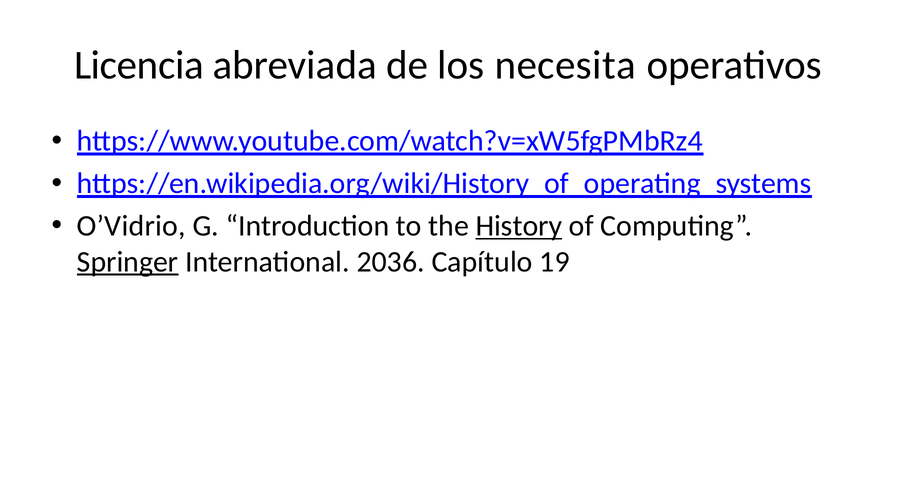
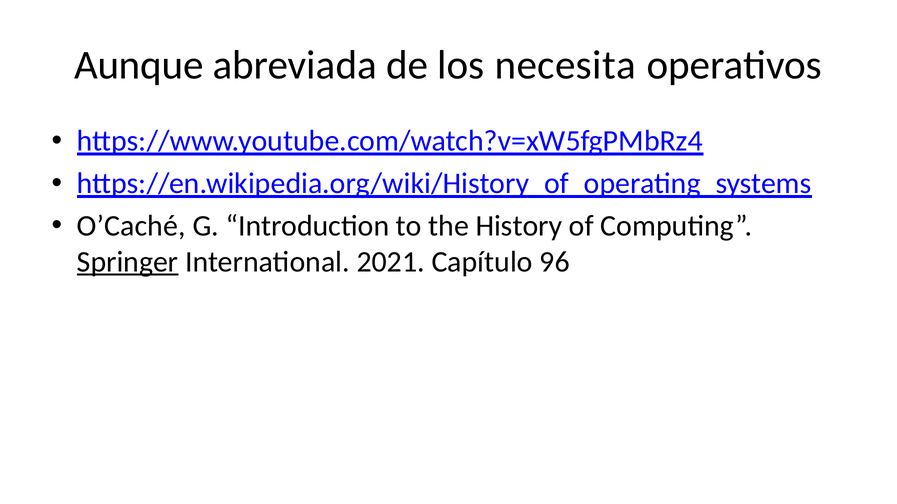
Licencia: Licencia -> Aunque (139, 65)
O’Vidrio: O’Vidrio -> O’Caché (131, 226)
History underline: present -> none (519, 226)
2036: 2036 -> 2021 (391, 262)
19: 19 -> 96 (555, 262)
